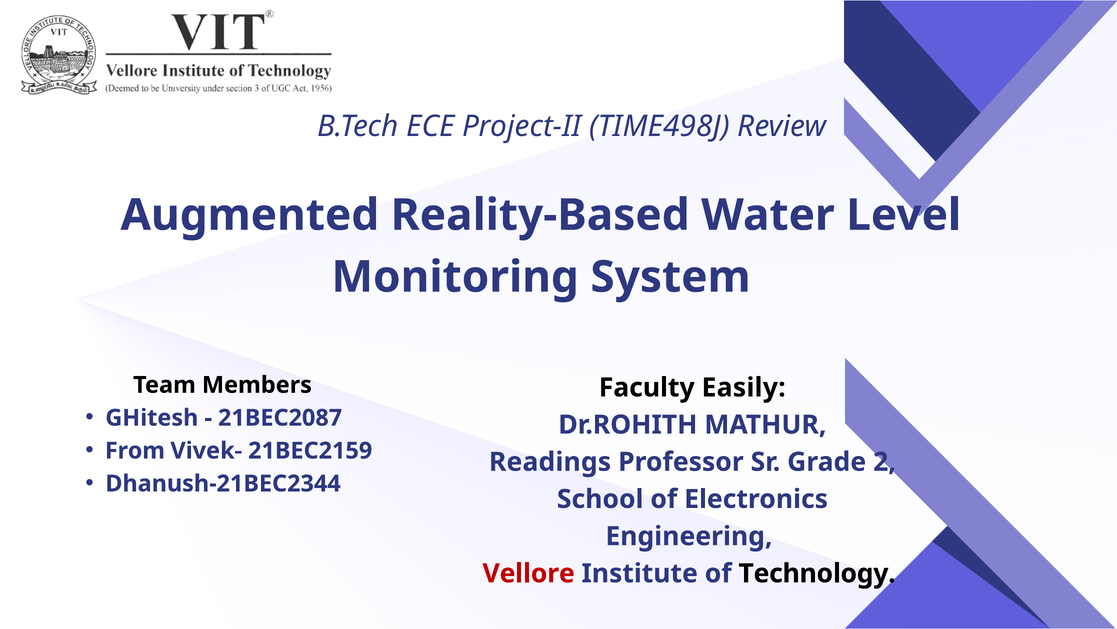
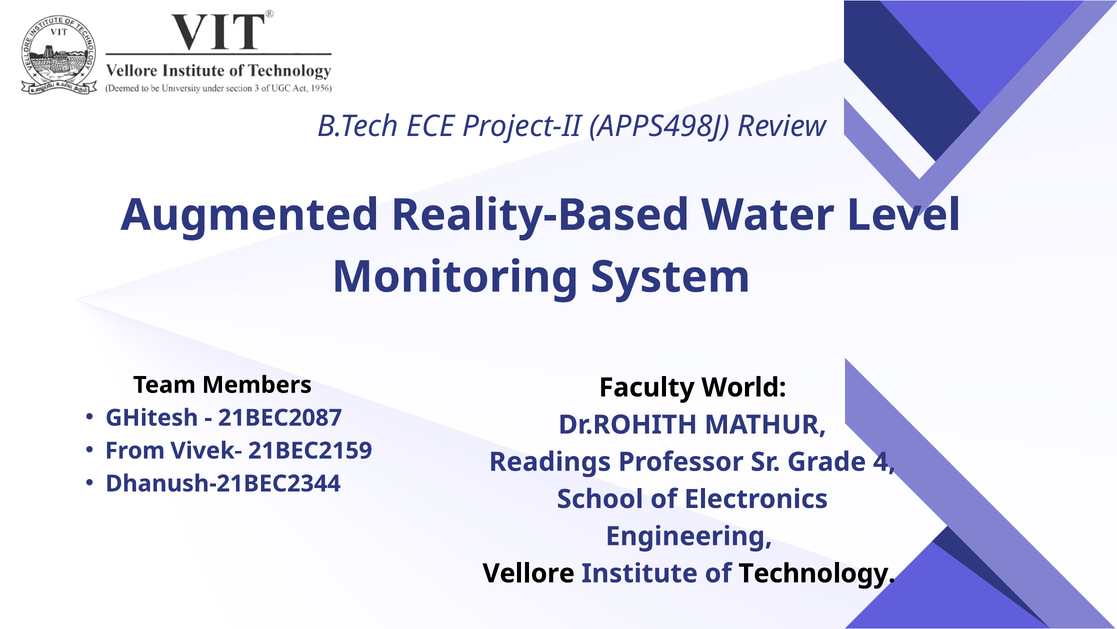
TIME498J: TIME498J -> APPS498J (659, 126)
Easily: Easily -> World (744, 387)
2: 2 -> 4 (884, 462)
Vellore colour: red -> black (529, 573)
